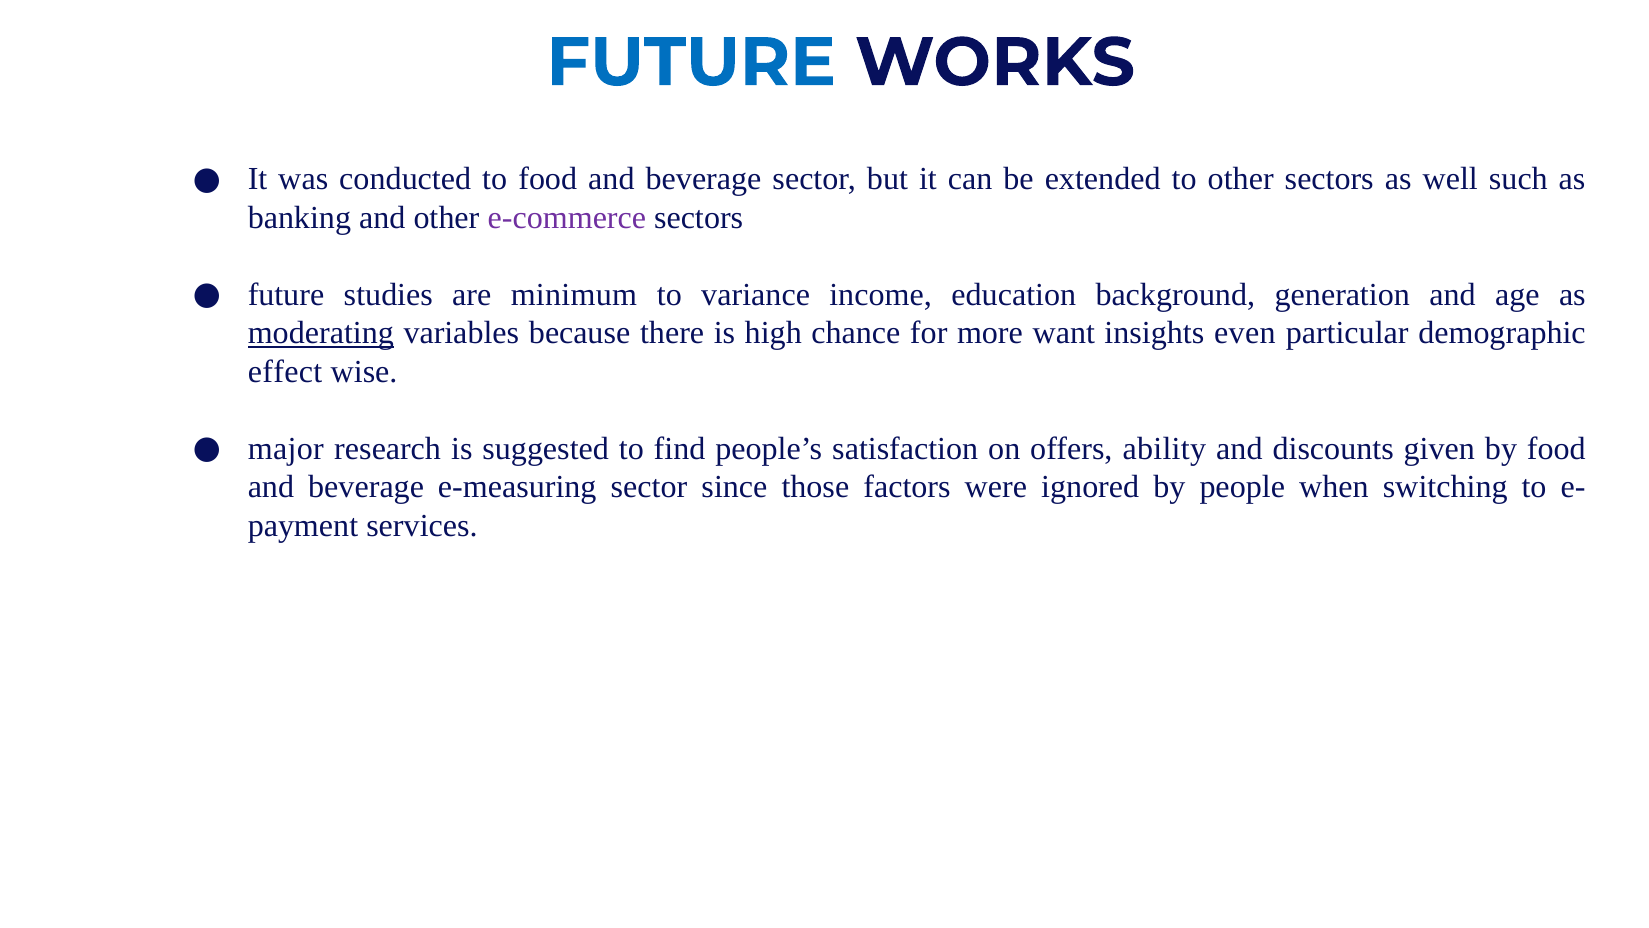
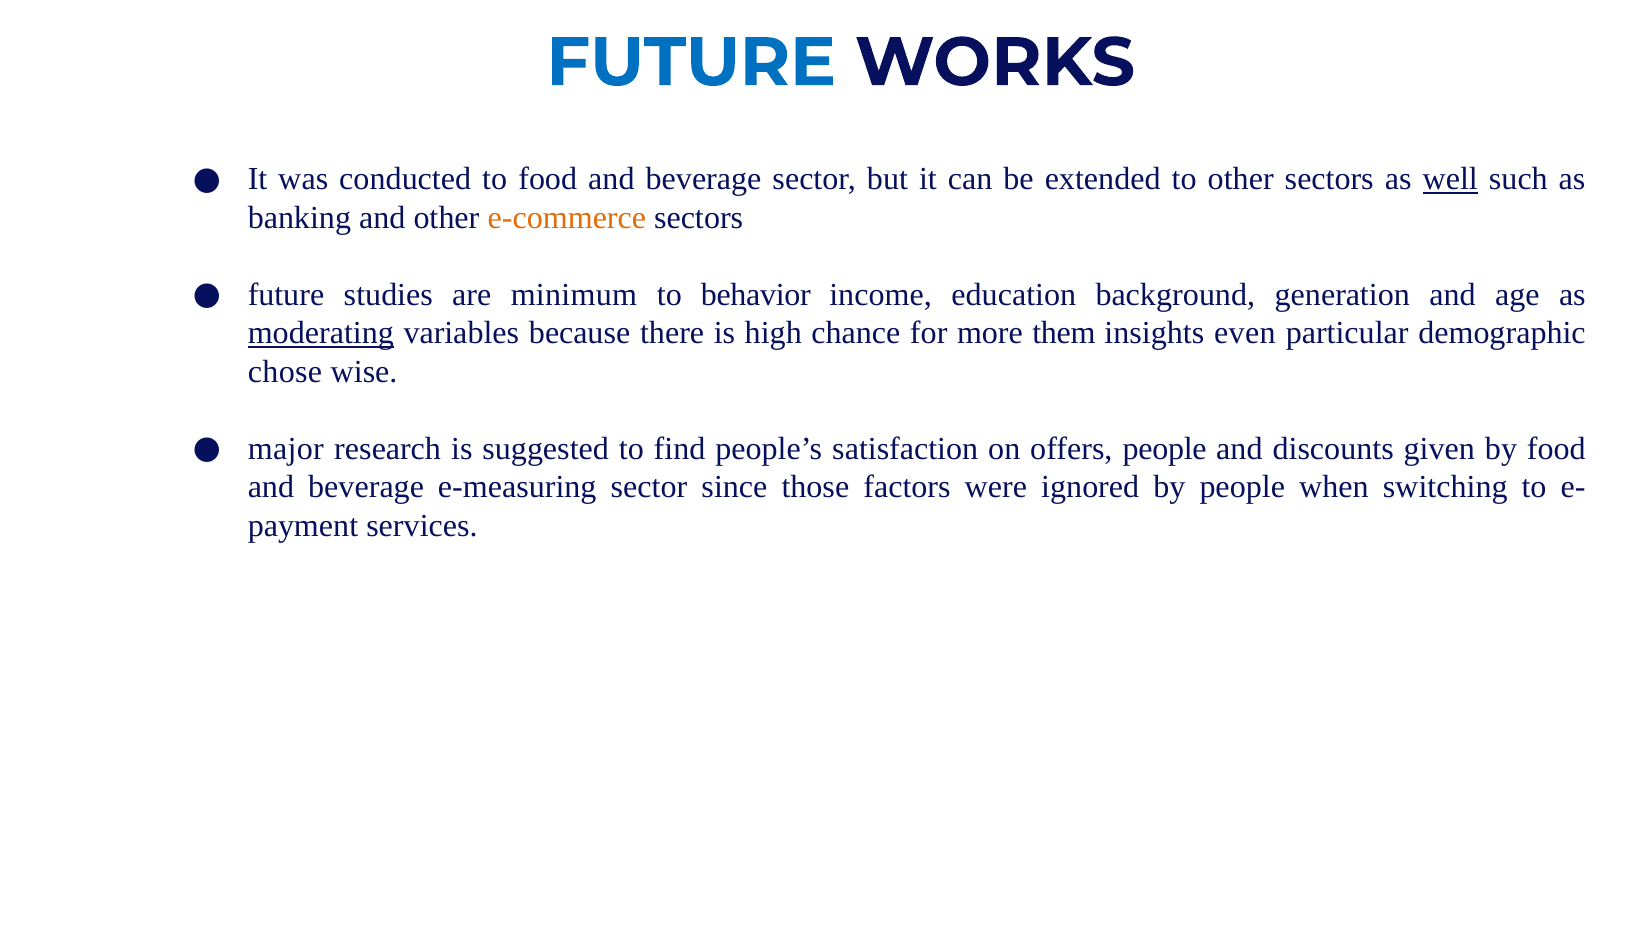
well underline: none -> present (1450, 179)
e-commerce colour: purple -> orange (567, 218)
variance: variance -> behavior (756, 295)
want: want -> them (1064, 333)
effect: effect -> chose (285, 372)
offers ability: ability -> people (1165, 449)
